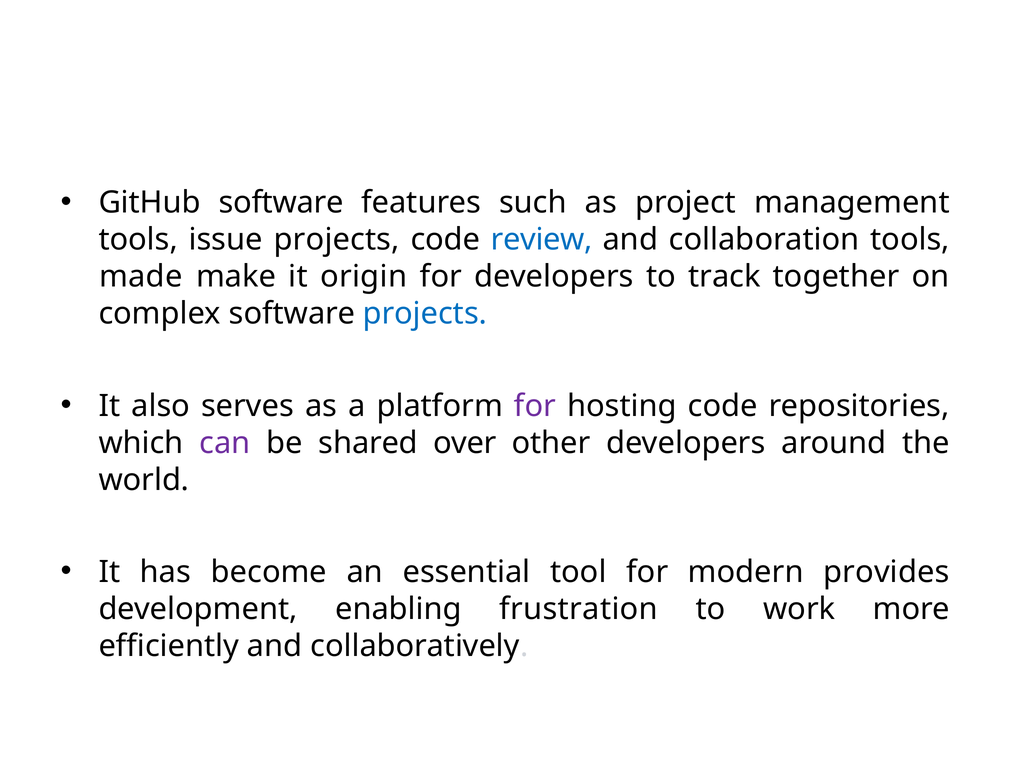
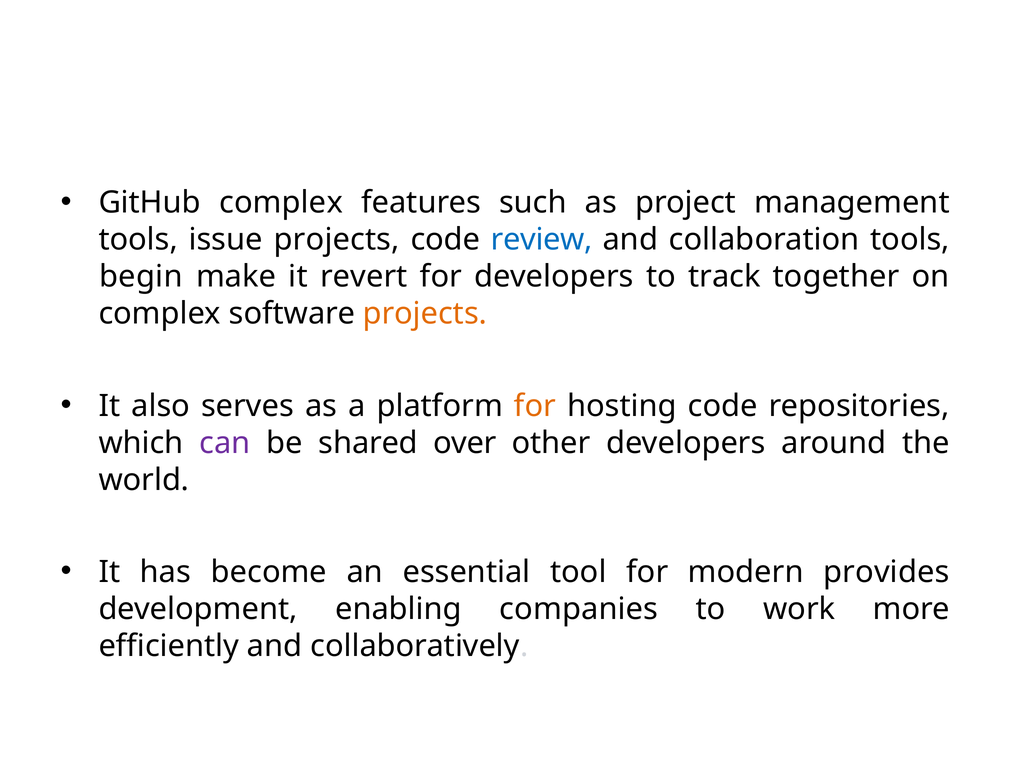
GitHub software: software -> complex (281, 203)
made: made -> begin (141, 277)
origin: origin -> revert (364, 277)
projects colour: blue -> orange (425, 314)
for colour: purple -> orange (535, 406)
frustration: frustration -> companies (579, 609)
